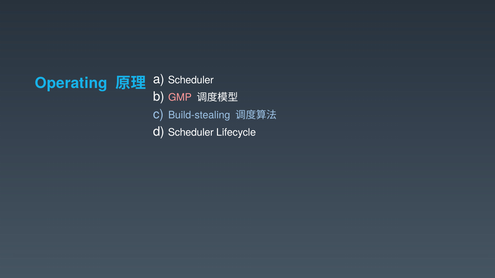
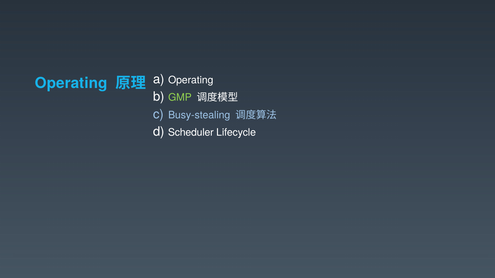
Scheduler: Scheduler -> Operating (191, 80)
GMP colour: pink -> light green (180, 98)
Build-stealing: Build-stealing -> Busy-stealing (199, 115)
